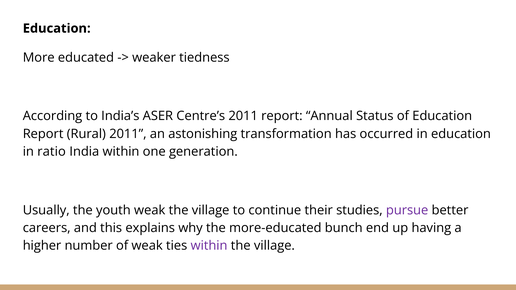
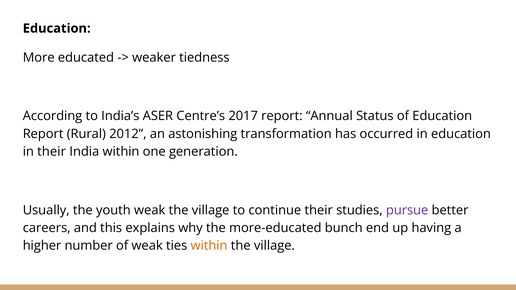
Centre’s 2011: 2011 -> 2017 (243, 116)
Rural 2011: 2011 -> 2012 (128, 134)
in ratio: ratio -> their (52, 152)
within colour: purple -> orange (209, 246)
